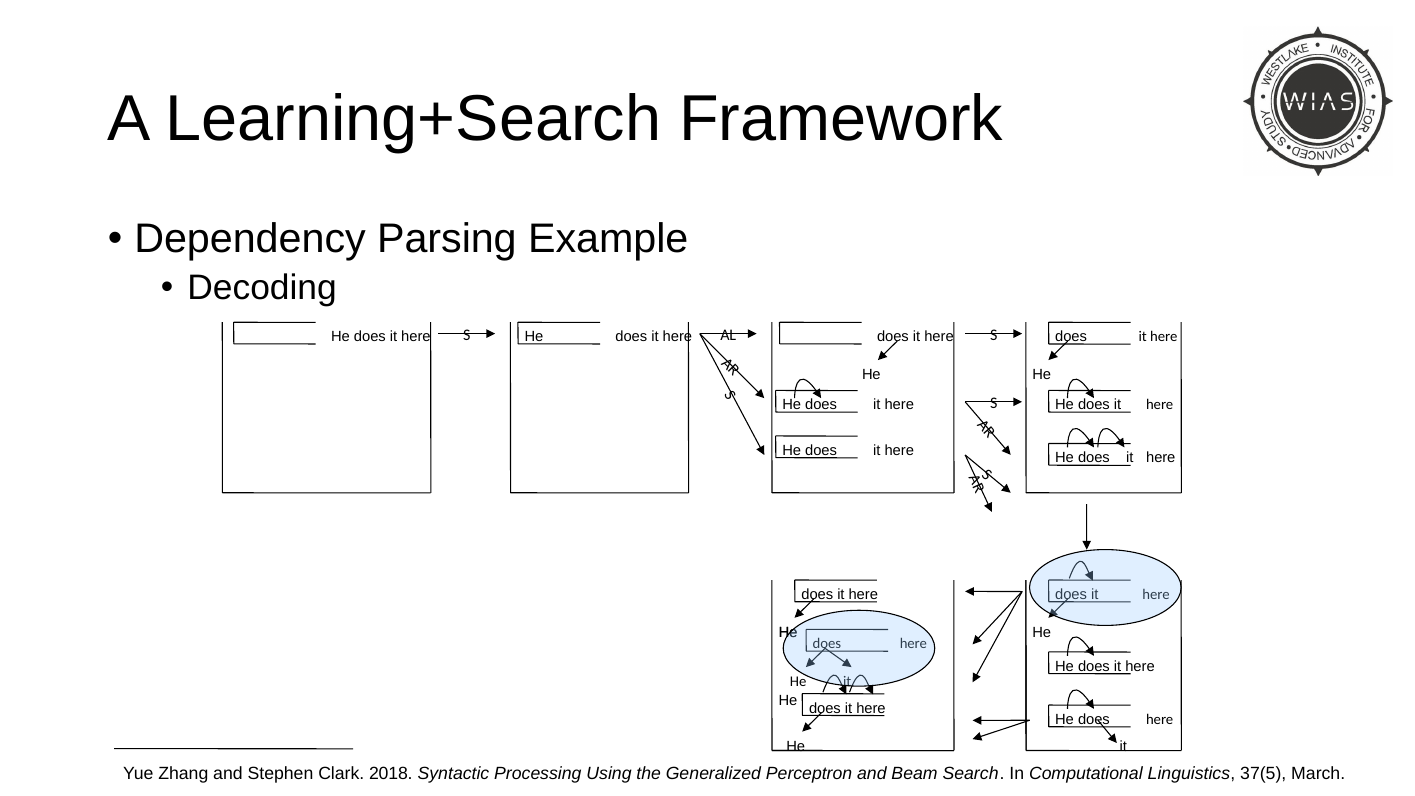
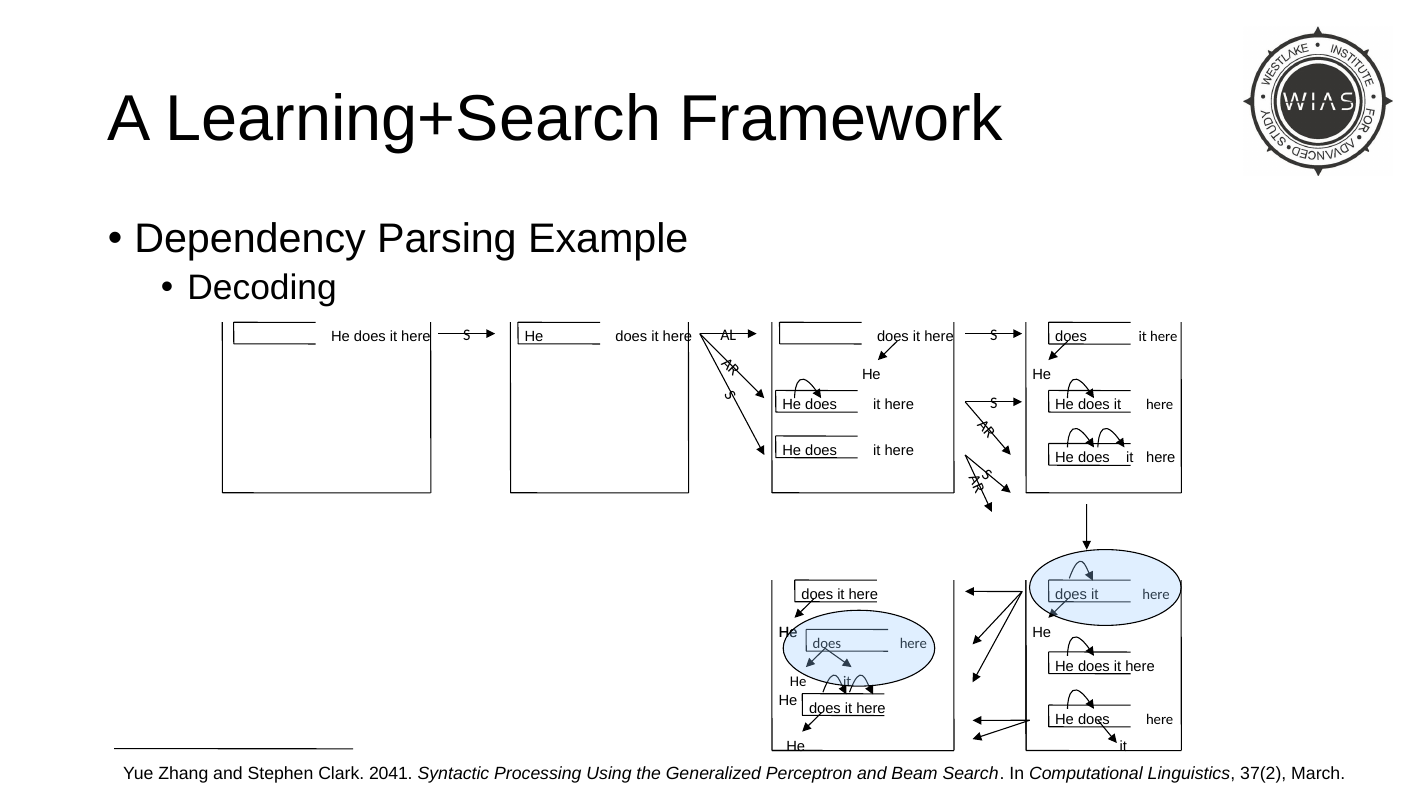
2018: 2018 -> 2041 (391, 773)
37(5: 37(5 -> 37(2 (1263, 773)
